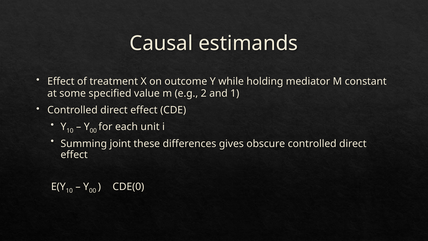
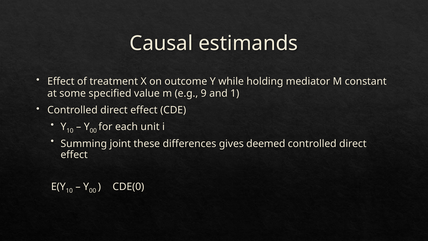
2: 2 -> 9 (204, 93)
obscure: obscure -> deemed (266, 144)
